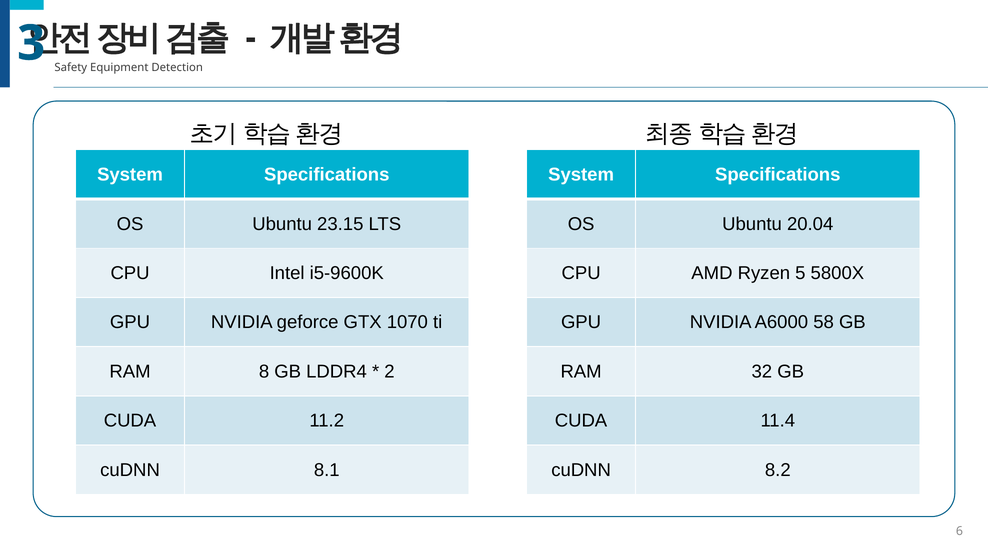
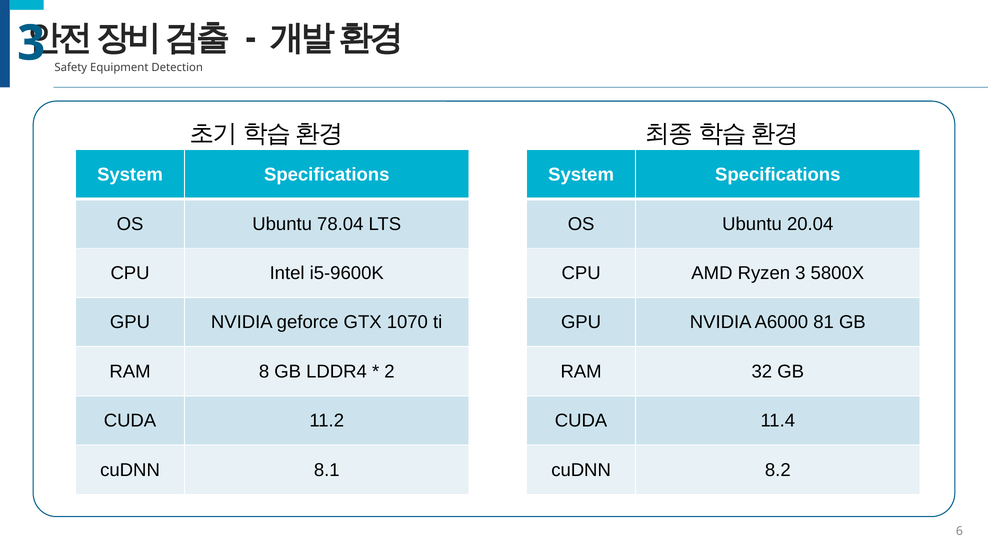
23.15: 23.15 -> 78.04 (340, 224)
Ryzen 5: 5 -> 3 (800, 273)
58: 58 -> 81 (824, 322)
